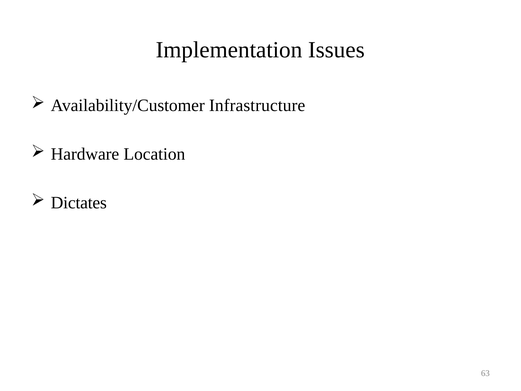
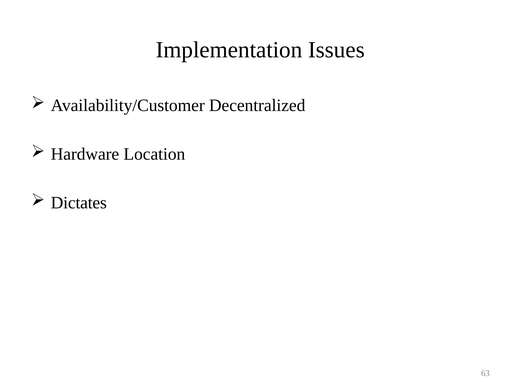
Infrastructure: Infrastructure -> Decentralized (257, 105)
